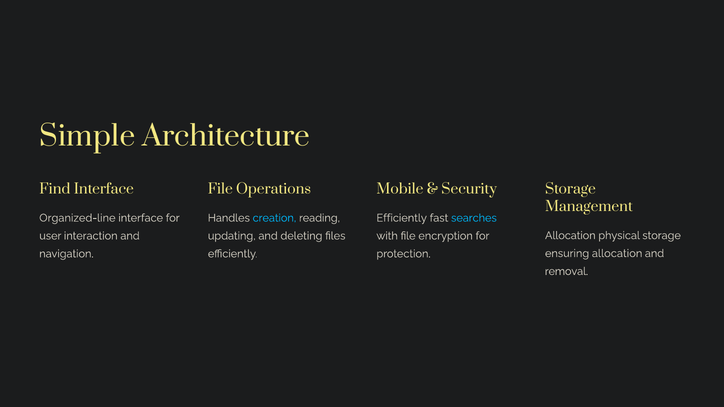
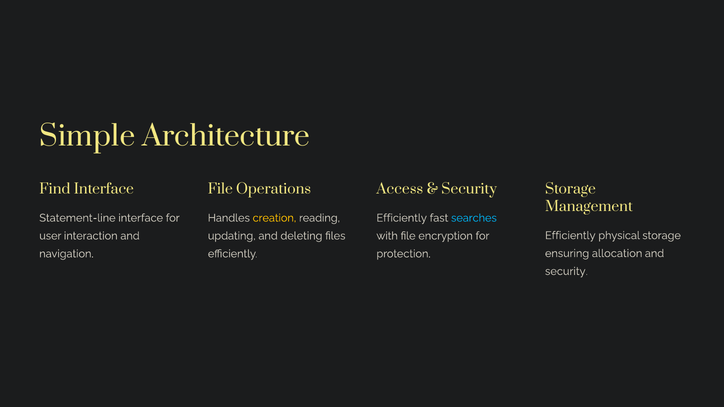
Mobile: Mobile -> Access (400, 189)
Organized-line: Organized-line -> Statement-line (77, 218)
creation colour: light blue -> yellow (274, 218)
Allocation: Allocation -> Efficiently (570, 236)
removal: removal -> security (566, 271)
